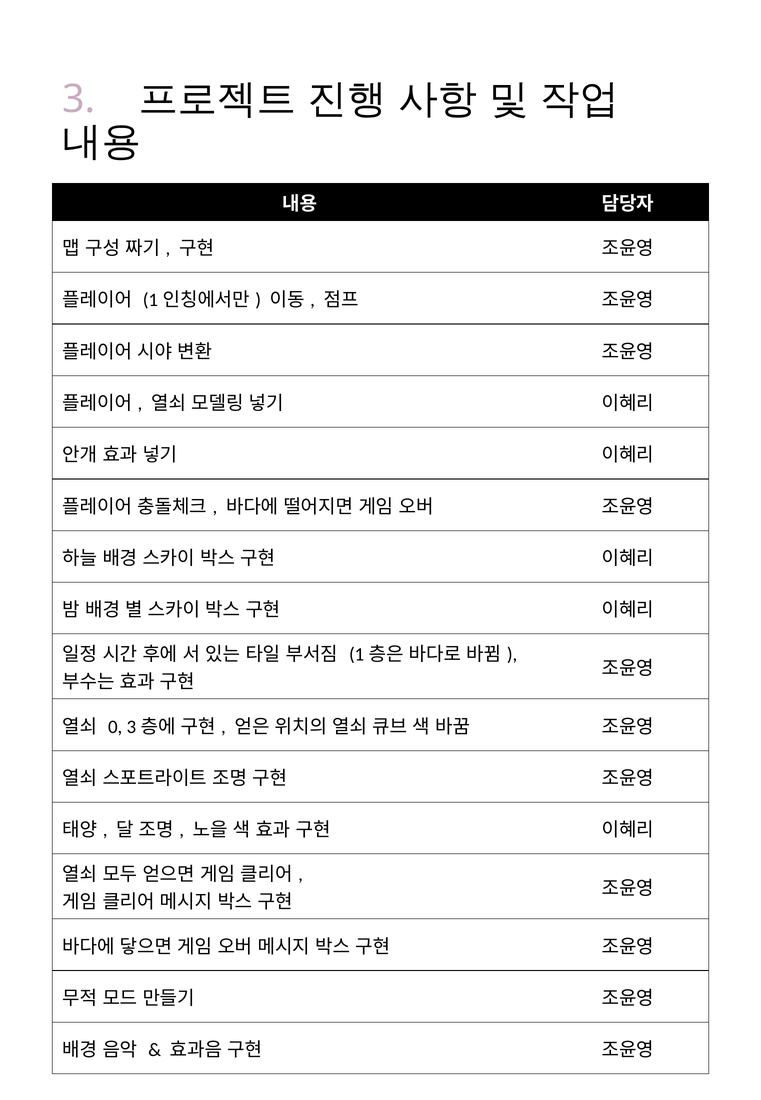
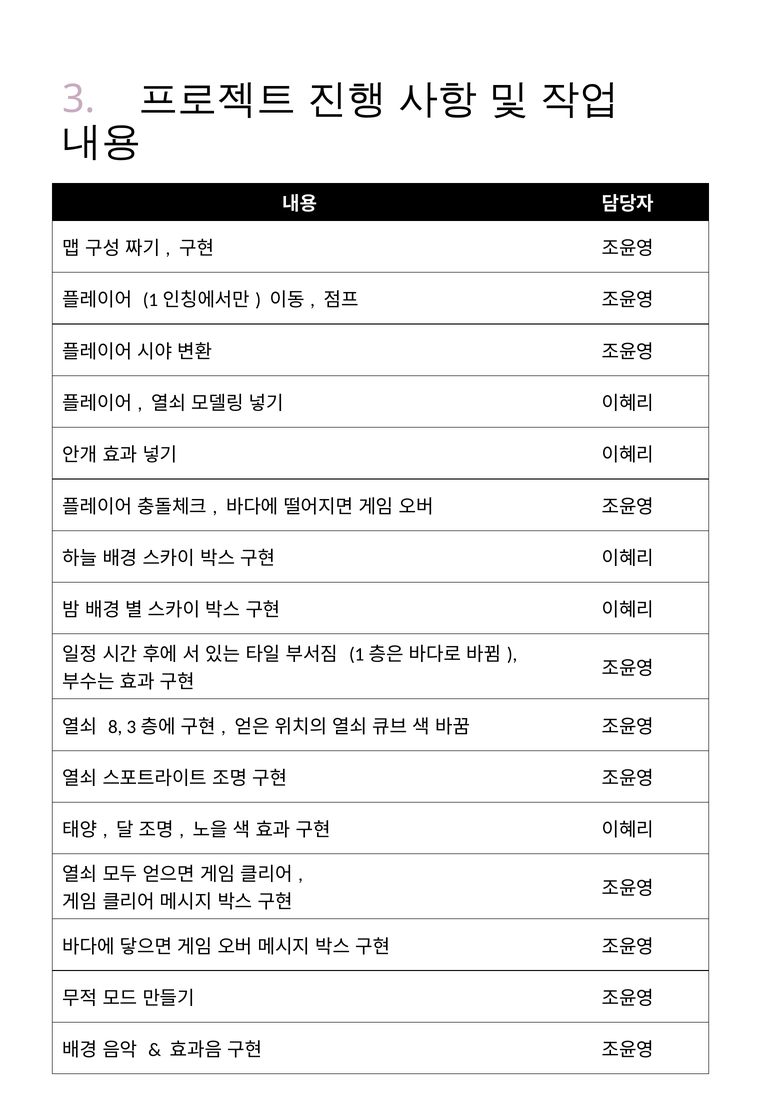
0: 0 -> 8 (115, 726)
